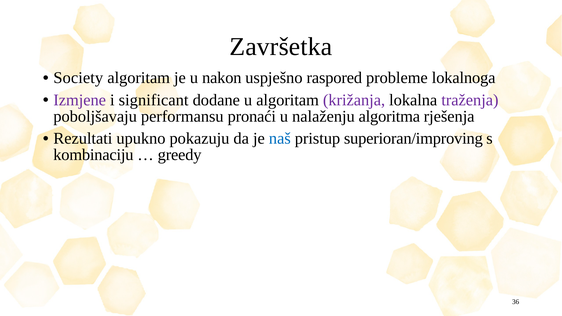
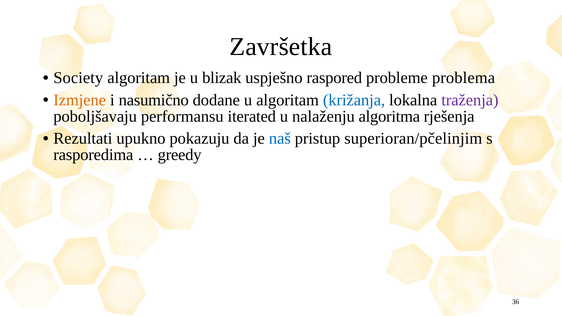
nakon: nakon -> blizak (222, 78)
lokalnoga: lokalnoga -> problema (464, 78)
Izmjene colour: purple -> orange (80, 100)
significant: significant -> nasumično (154, 100)
križanja colour: purple -> blue (354, 100)
pronaći: pronaći -> iterated (252, 116)
superioran/improving: superioran/improving -> superioran/pčelinjim (413, 139)
kombinaciju: kombinaciju -> rasporedima (93, 155)
